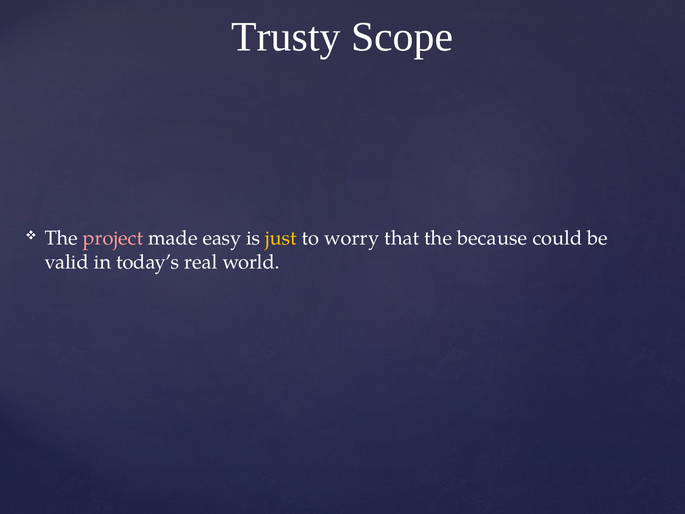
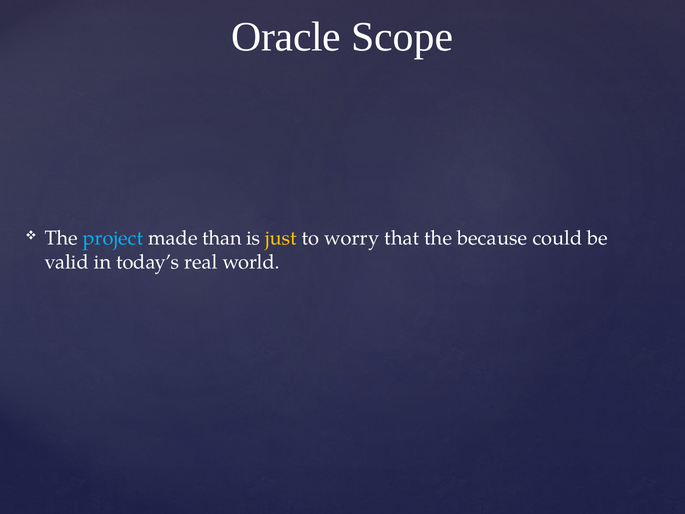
Trusty: Trusty -> Oracle (286, 37)
project colour: pink -> light blue (113, 238)
easy: easy -> than (222, 238)
